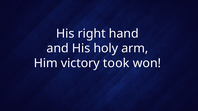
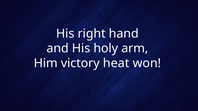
took: took -> heat (116, 63)
